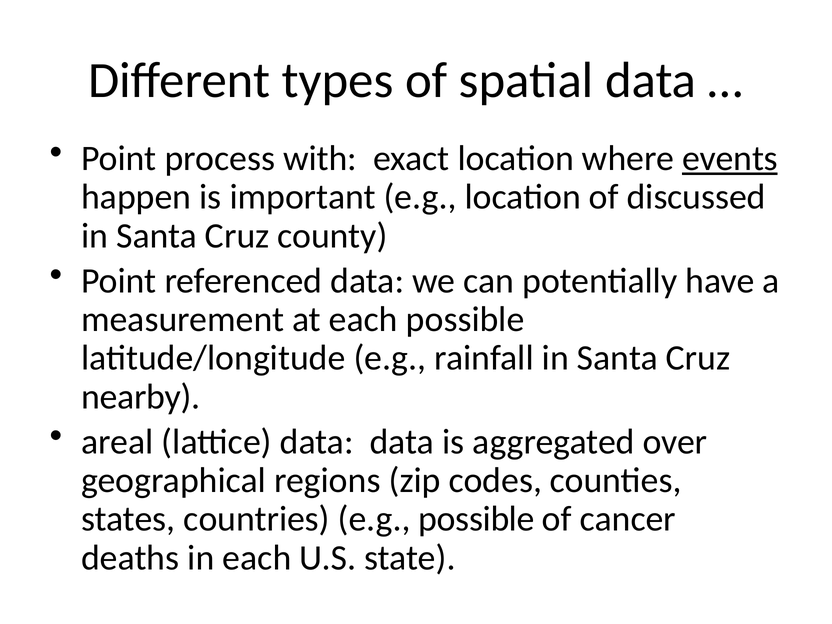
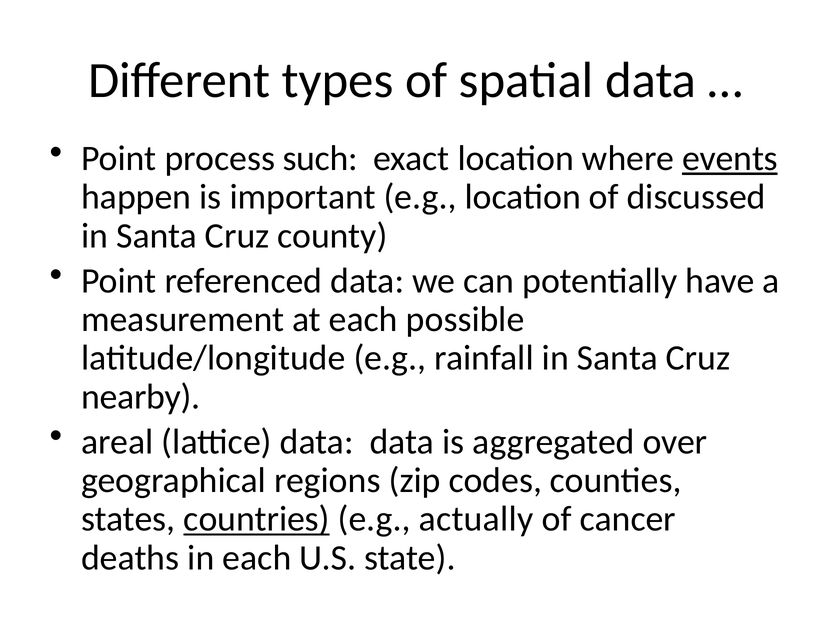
with: with -> such (320, 158)
countries underline: none -> present (257, 519)
e.g possible: possible -> actually (476, 519)
